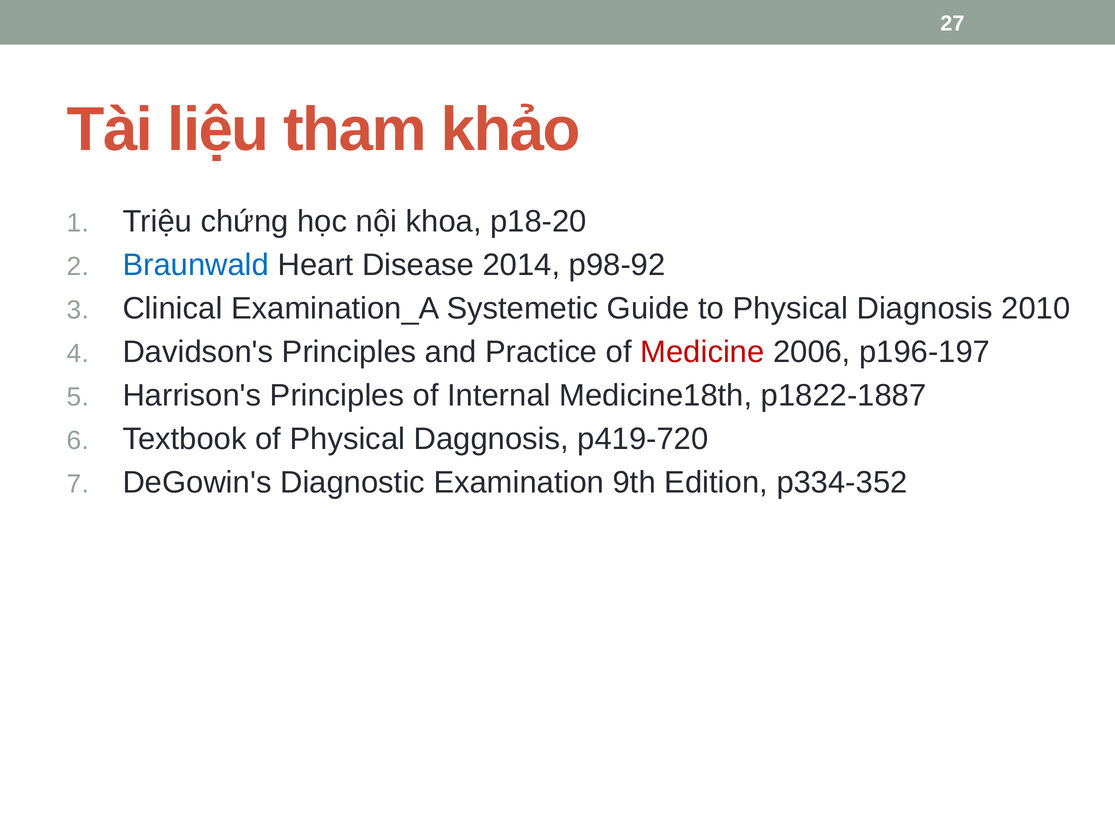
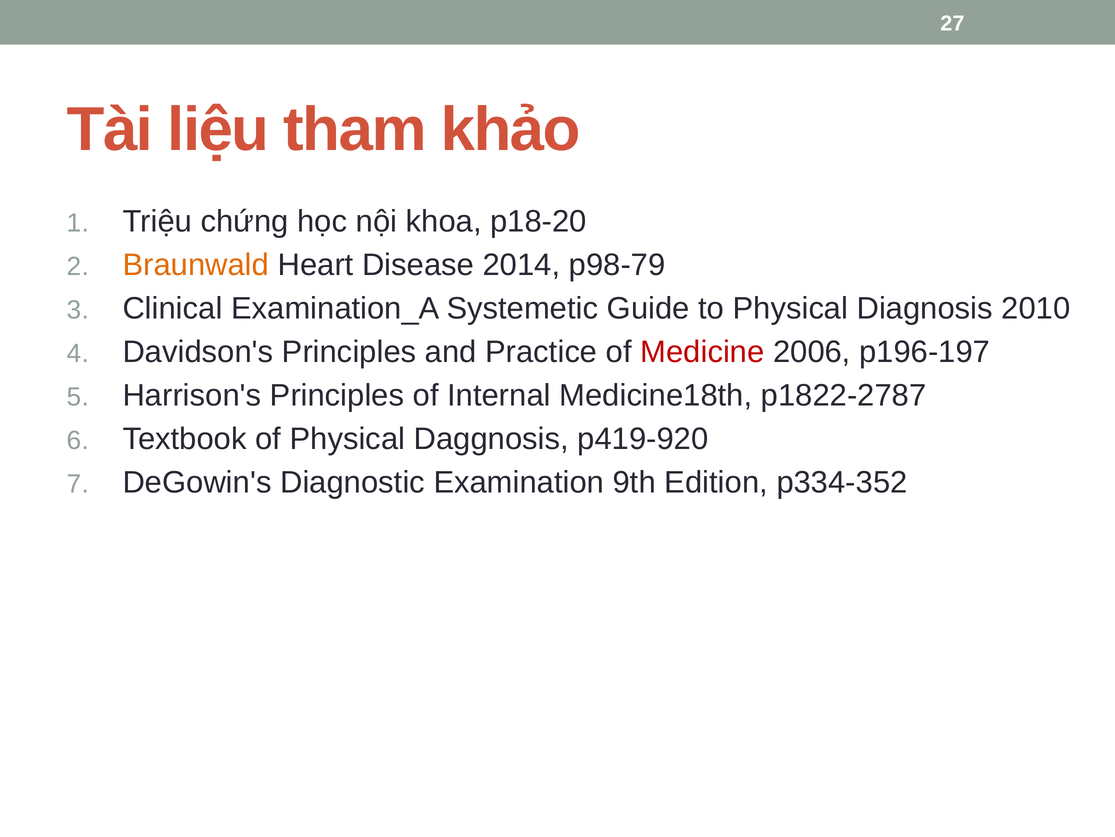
Braunwald colour: blue -> orange (196, 265)
p98-92: p98-92 -> p98-79 (617, 265)
p1822-1887: p1822-1887 -> p1822-2787 (844, 395)
p419-720: p419-720 -> p419-920 (643, 439)
